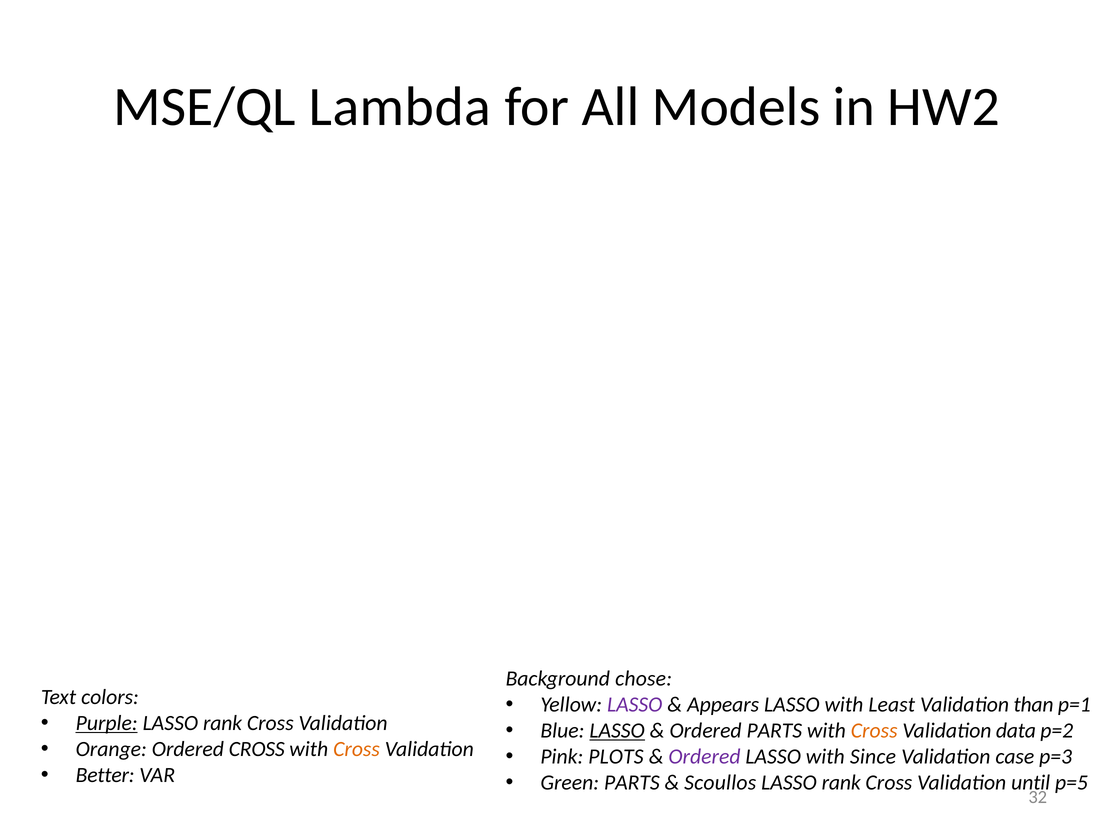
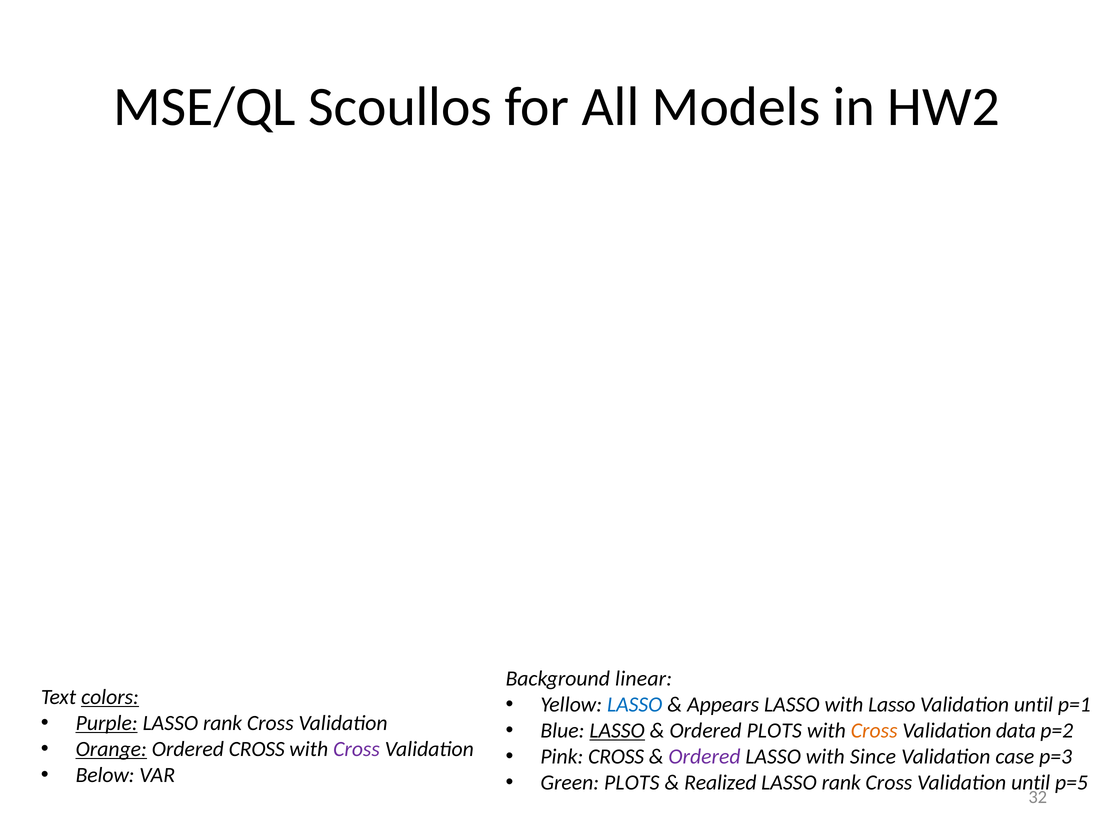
Lambda: Lambda -> Scoullos (400, 107)
chose: chose -> linear (644, 679)
colors underline: none -> present (110, 698)
LASSO colour: purple -> blue (635, 705)
with Least: Least -> Lasso (892, 705)
than: than -> until (1033, 705)
Ordered PARTS: PARTS -> PLOTS (774, 731)
Orange underline: none -> present (111, 750)
Cross colour: orange -> purple (357, 750)
Pink PLOTS: PLOTS -> CROSS (616, 757)
Better: Better -> Below (105, 776)
Green PARTS: PARTS -> PLOTS (632, 783)
Scoullos: Scoullos -> Realized (720, 783)
